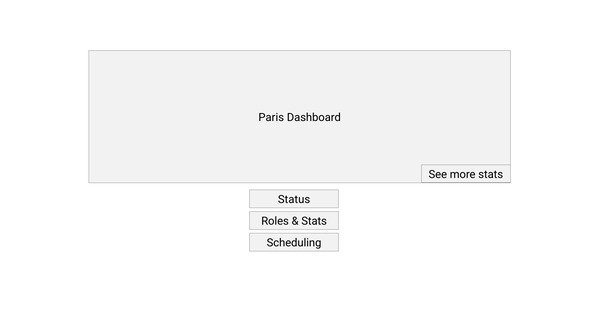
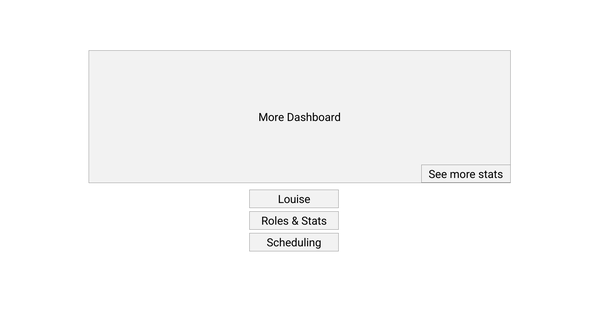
Paris: Paris -> More (271, 117)
Status: Status -> Louise (294, 199)
